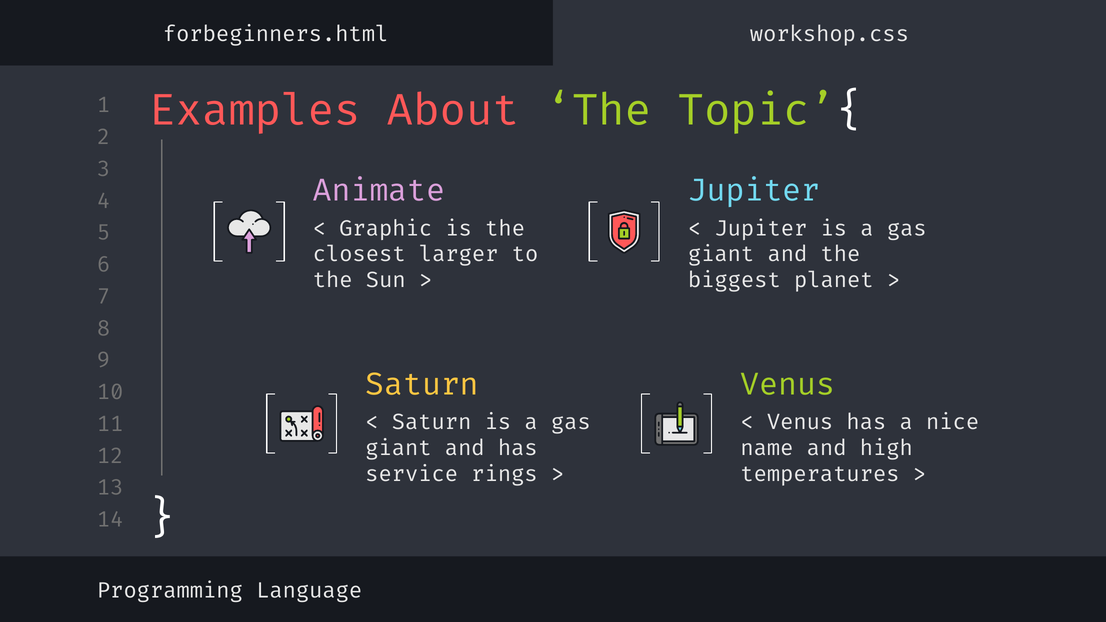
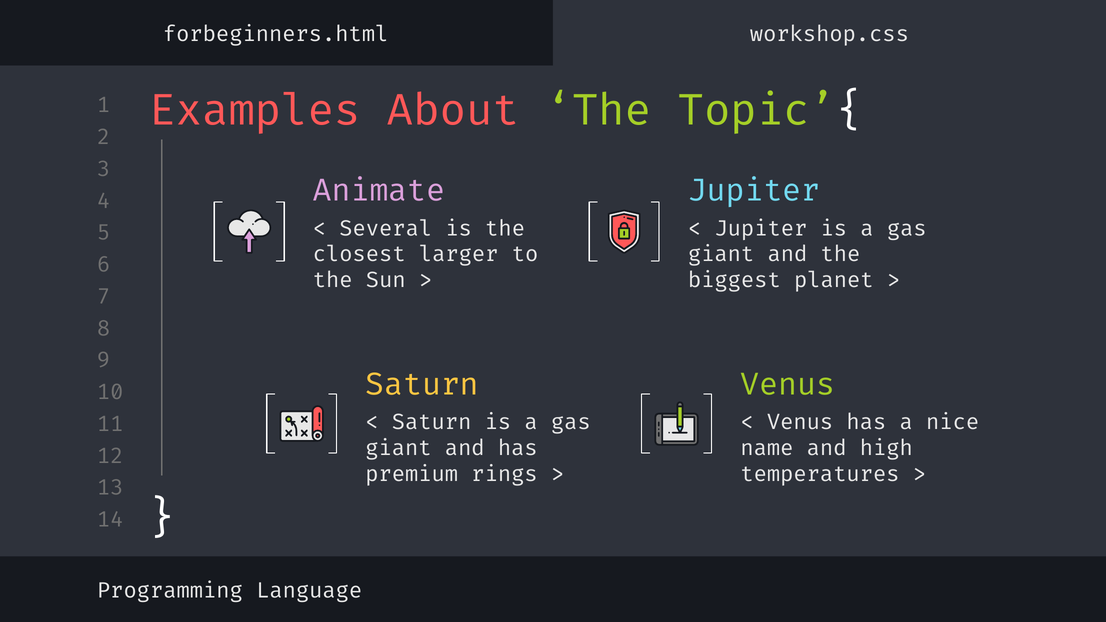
Graphic: Graphic -> Several (386, 229)
service: service -> premium (412, 474)
